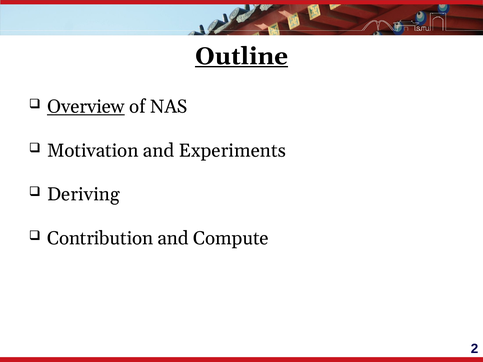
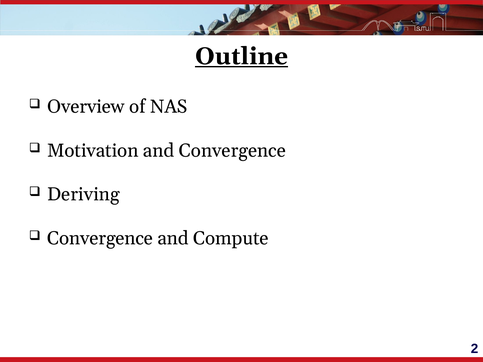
Overview underline: present -> none (86, 107)
and Experiments: Experiments -> Convergence (232, 151)
Contribution: Contribution -> Convergence (100, 238)
